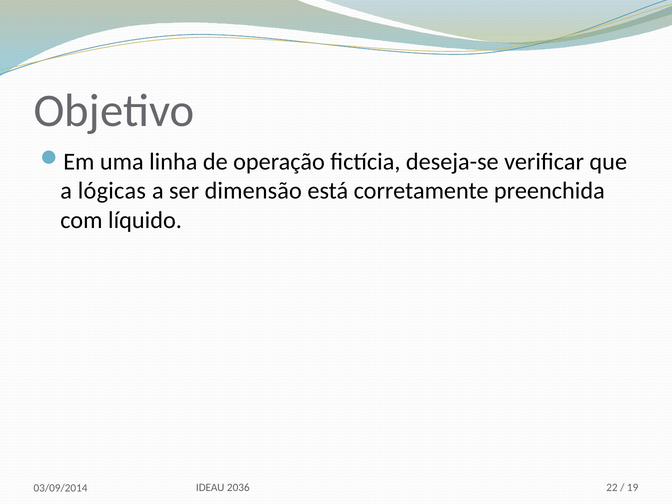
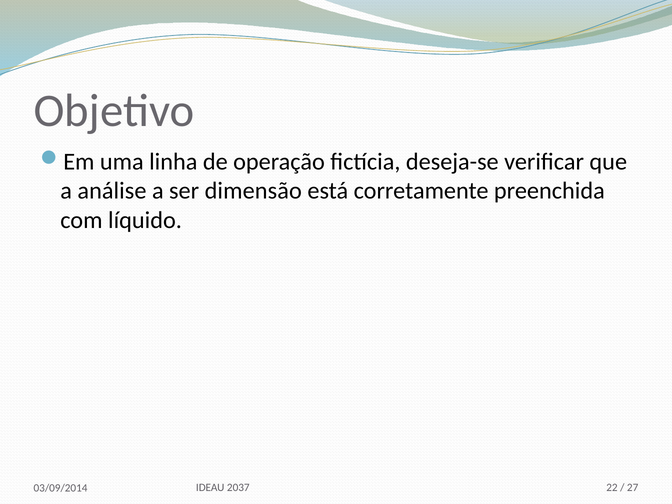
lógicas: lógicas -> análise (112, 191)
2036: 2036 -> 2037 (238, 488)
19: 19 -> 27 (633, 488)
